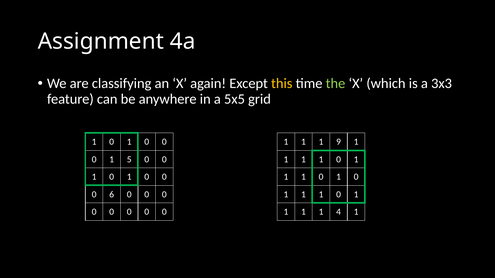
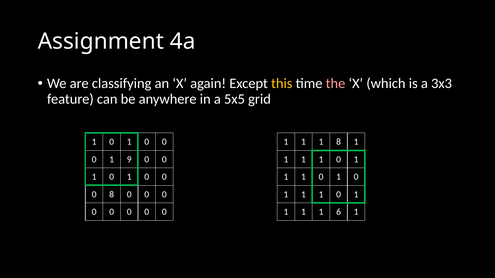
the colour: light green -> pink (335, 84)
1 9: 9 -> 8 (339, 142)
5: 5 -> 9 (129, 160)
0 6: 6 -> 8 (112, 195)
4: 4 -> 6 (339, 212)
